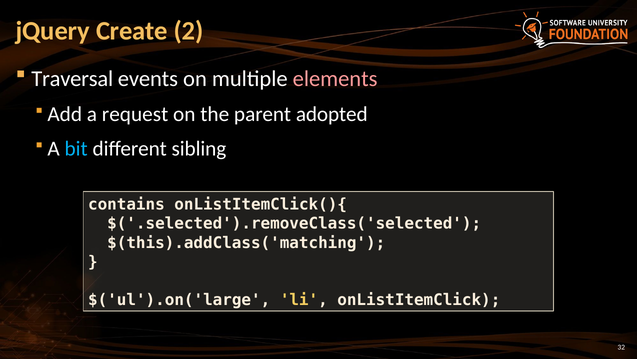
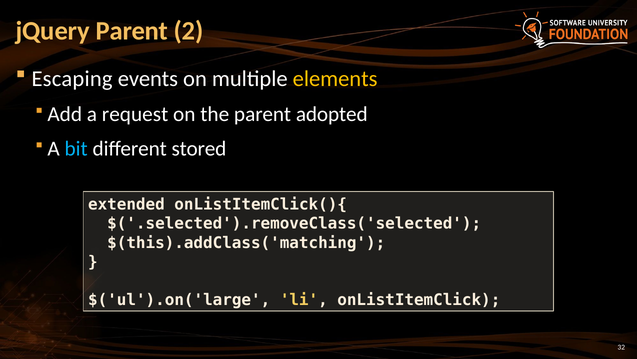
jQuery Create: Create -> Parent (132, 31)
Traversal: Traversal -> Escaping (72, 78)
elements colour: pink -> yellow (335, 78)
sibling: sibling -> stored (199, 149)
contains: contains -> extended (126, 204)
